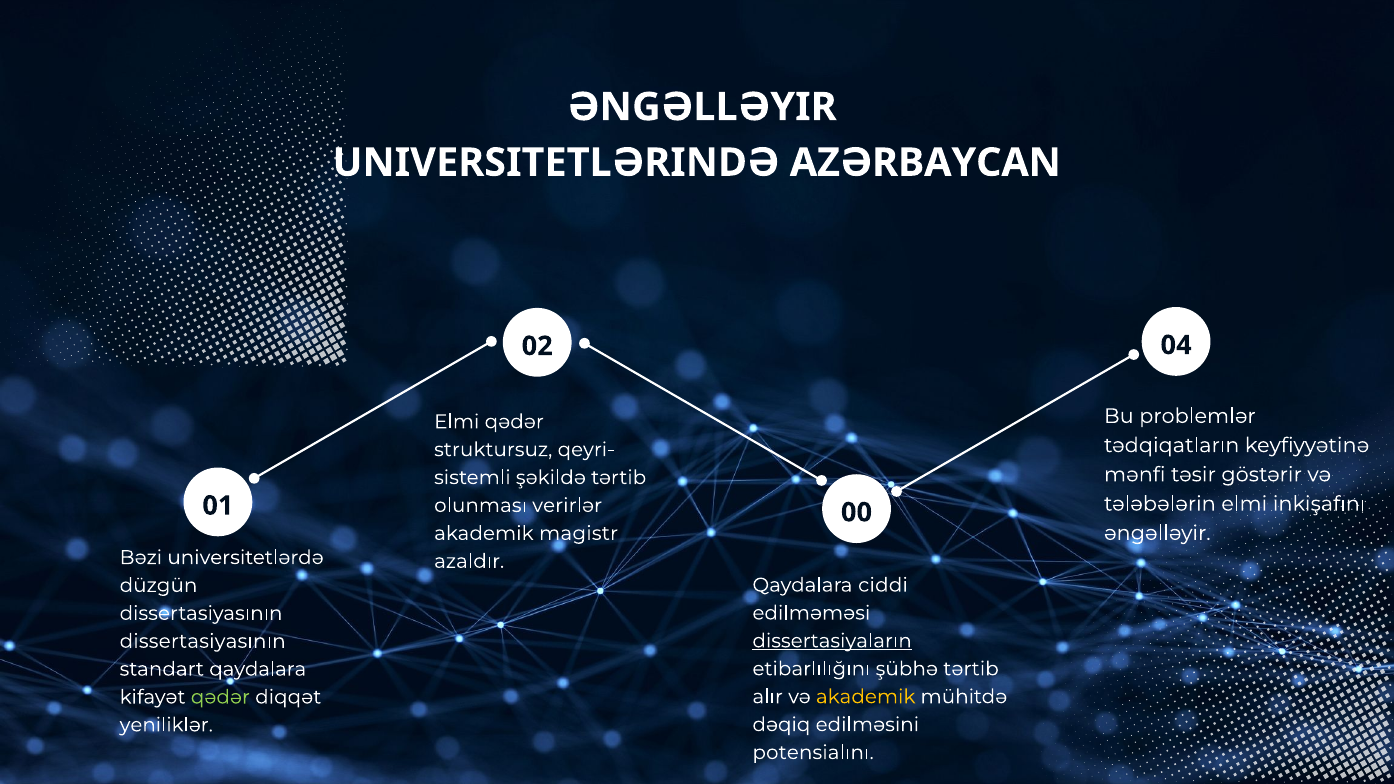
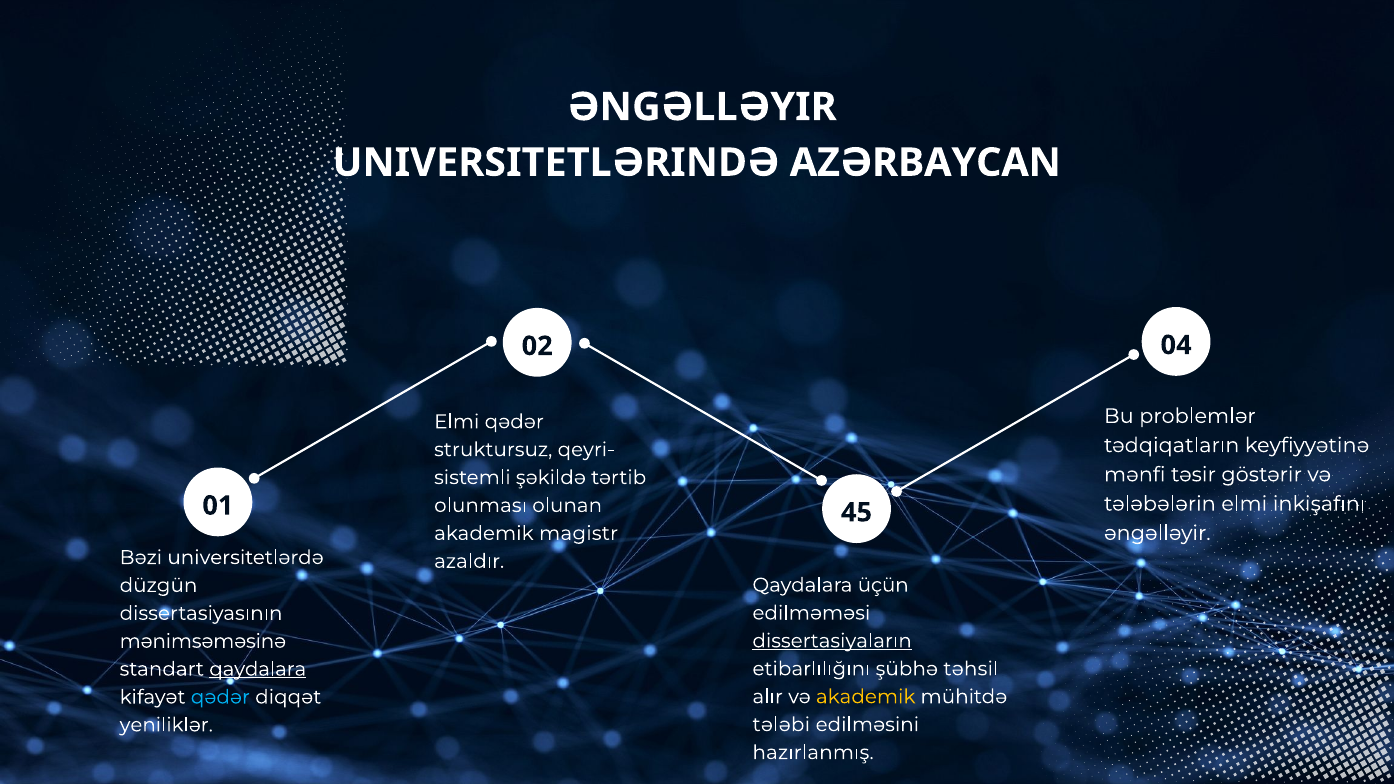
verirlər: verirlər -> olunan (567, 505)
00: 00 -> 45 (857, 513)
ciddi: ciddi -> üçün (883, 585)
dissertasiyasının: dissertasiyasının -> mənimsəməsinə (203, 641)
şübhə tərtib: tərtib -> təhsil (971, 669)
qaydalara underline: none -> present (258, 669)
qədər colour: light green -> light blue (220, 697)
dəqiq: dəqiq -> tələbi (781, 725)
potensialını: potensialını -> hazırlanmış (813, 753)
